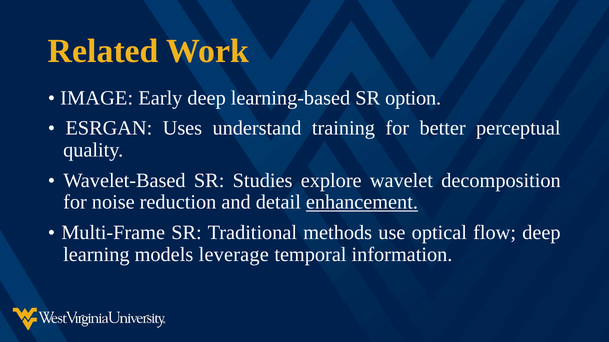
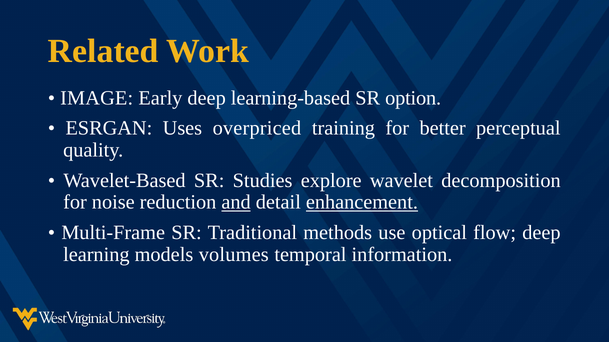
understand: understand -> overpriced (257, 128)
and underline: none -> present (236, 203)
leverage: leverage -> volumes (234, 255)
